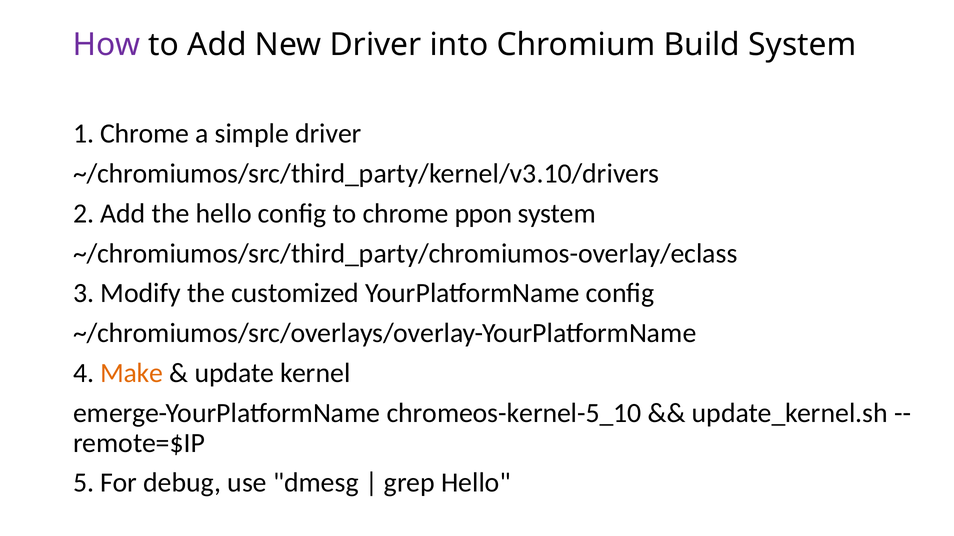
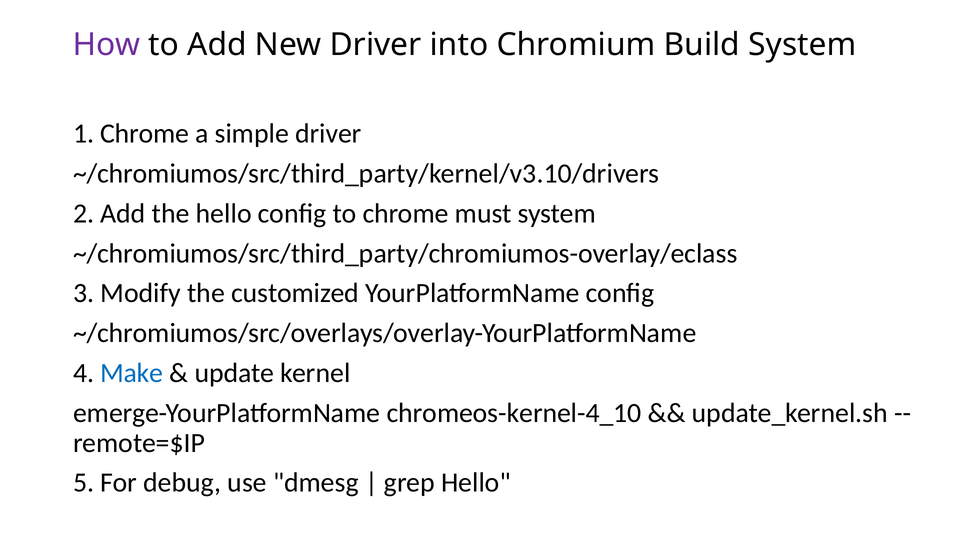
ppon: ppon -> must (483, 214)
Make colour: orange -> blue (132, 373)
chromeos-kernel-5_10: chromeos-kernel-5_10 -> chromeos-kernel-4_10 (514, 413)
